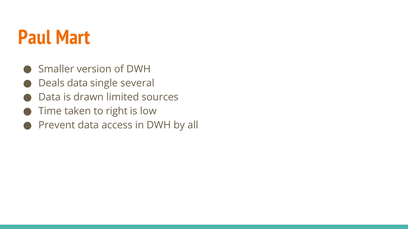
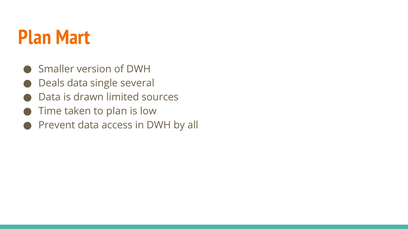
Paul: Paul -> Plan (35, 38)
to right: right -> plan (117, 111)
